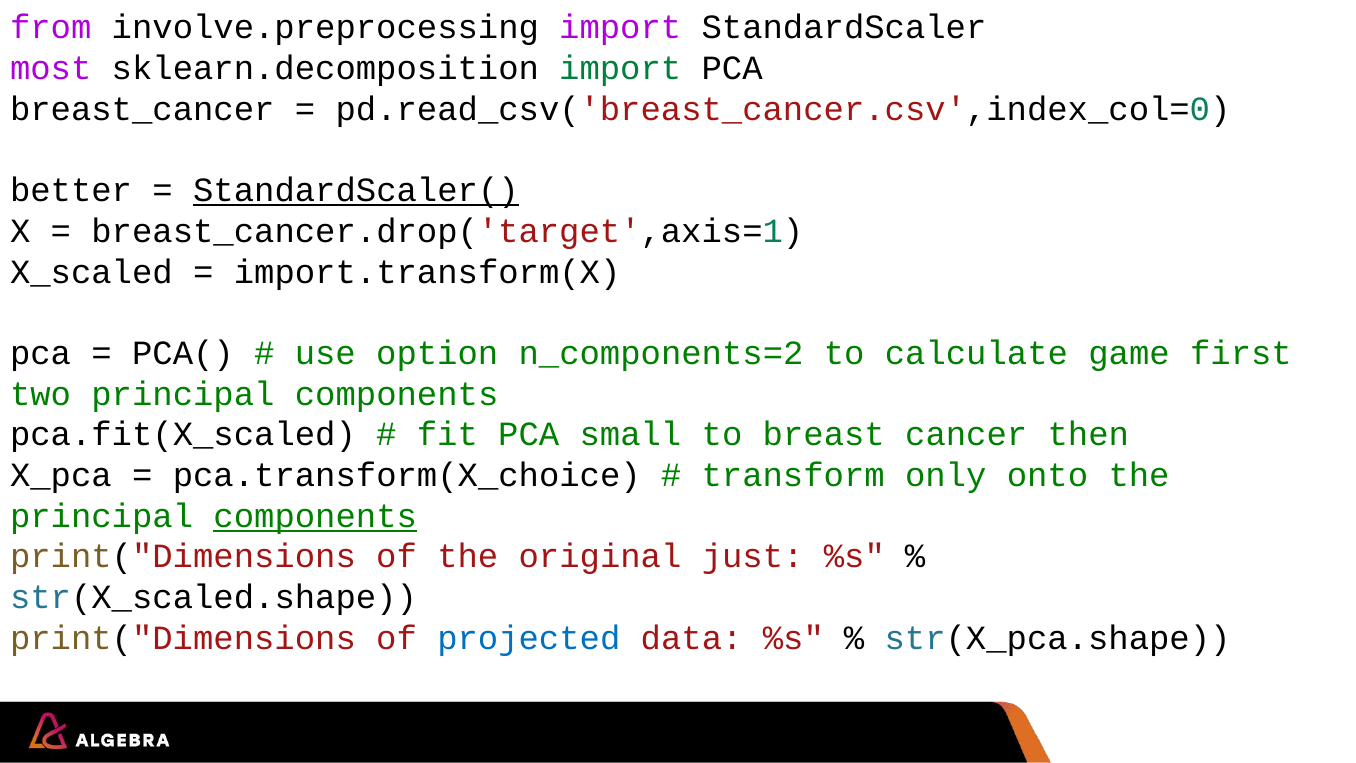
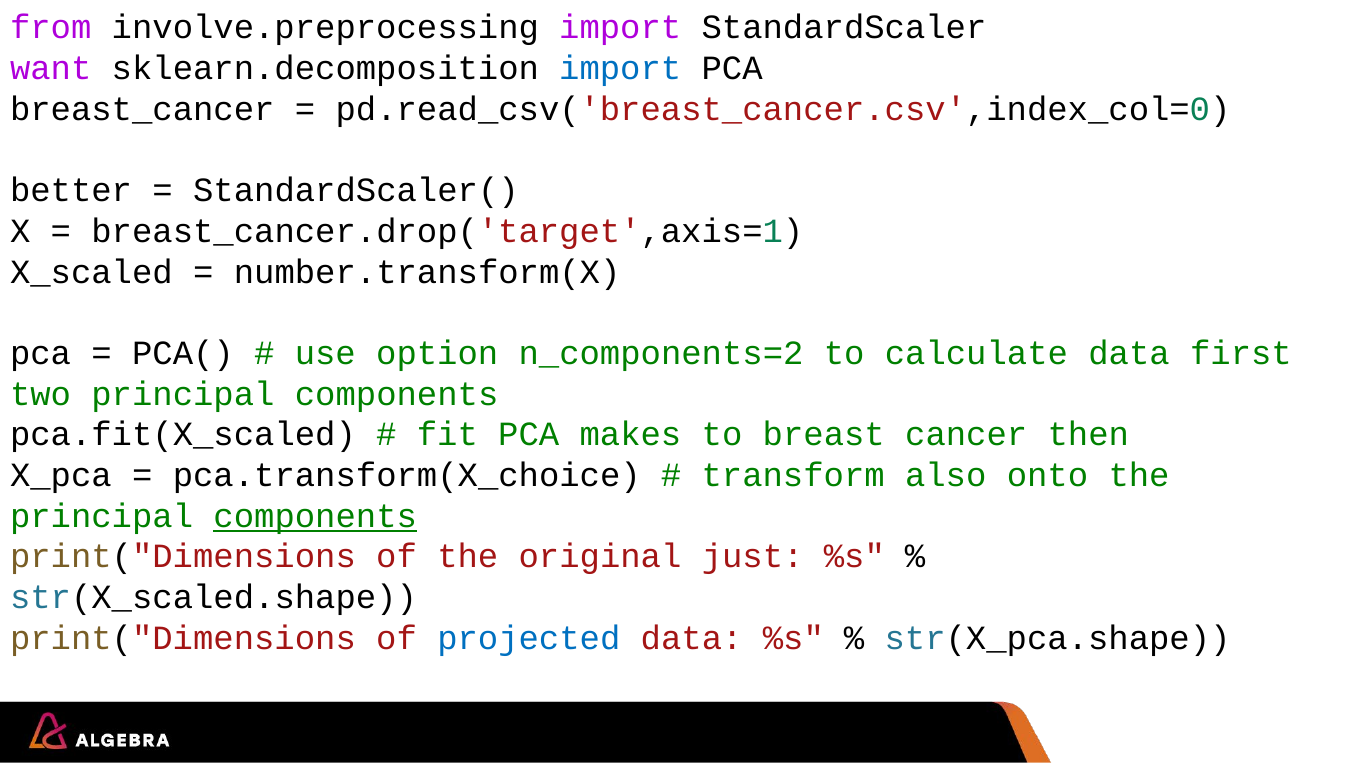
most: most -> want (51, 68)
import colour: green -> blue (620, 68)
StandardScaler( underline: present -> none (356, 190)
import.transform(X: import.transform(X -> number.transform(X (427, 272)
calculate game: game -> data (1129, 353)
small: small -> makes (630, 434)
only: only -> also (946, 475)
